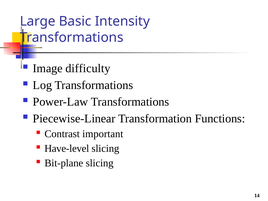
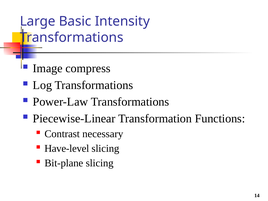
difficulty: difficulty -> compress (88, 68)
important: important -> necessary (103, 134)
